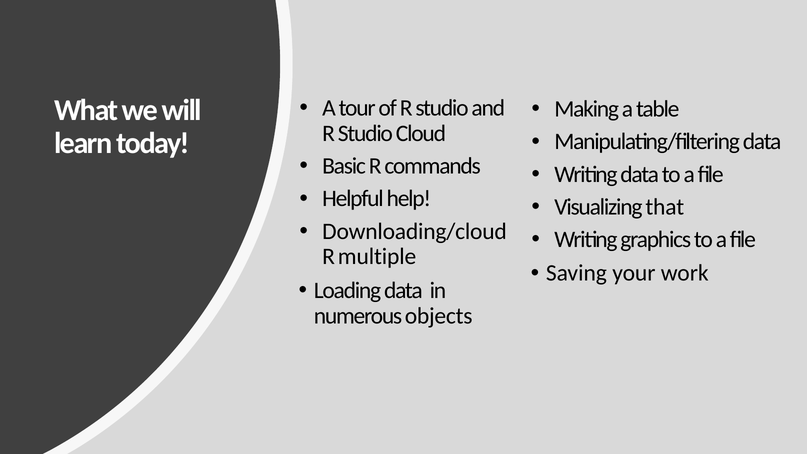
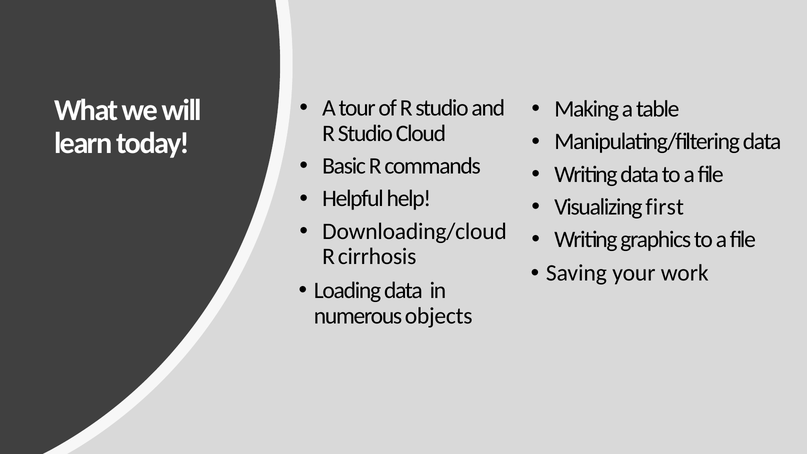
that: that -> first (665, 207)
multiple: multiple -> cirrhosis (377, 257)
